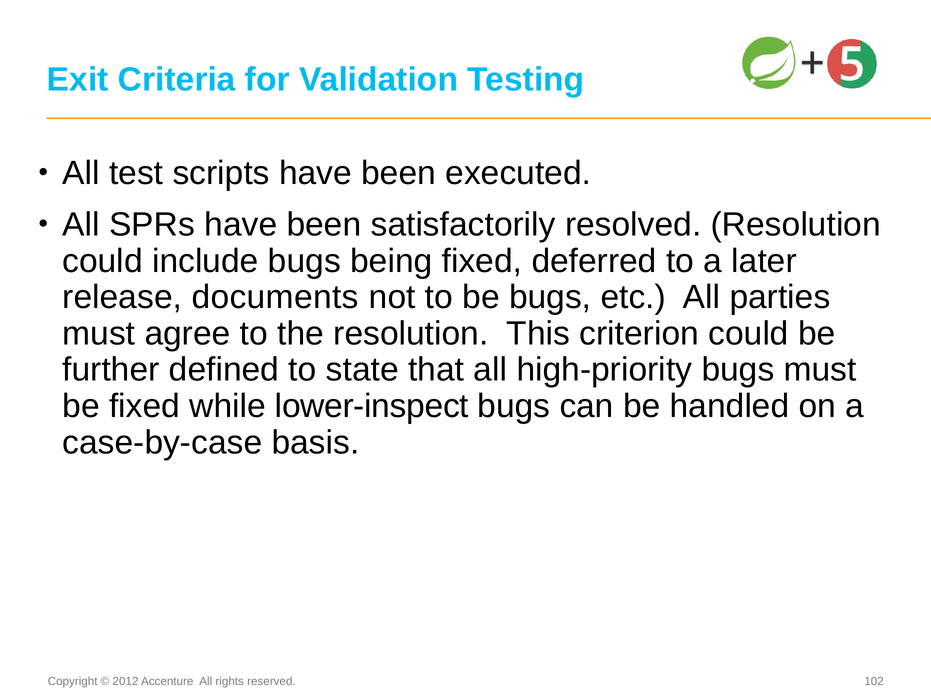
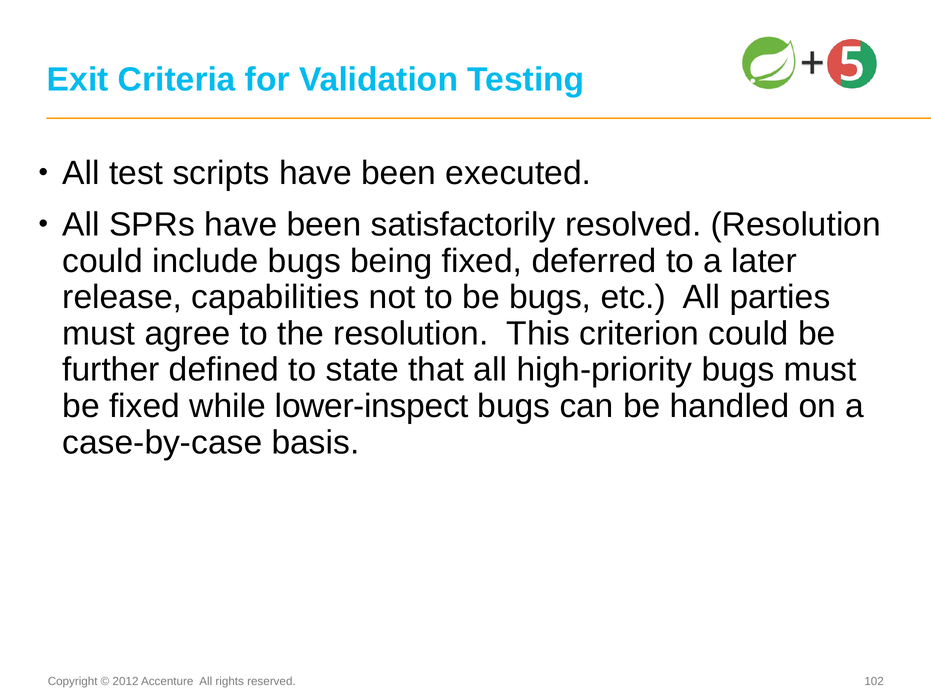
documents: documents -> capabilities (275, 297)
